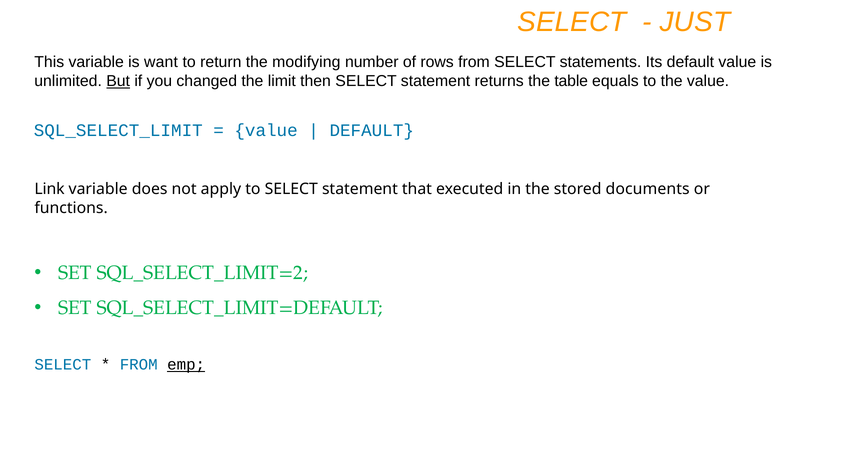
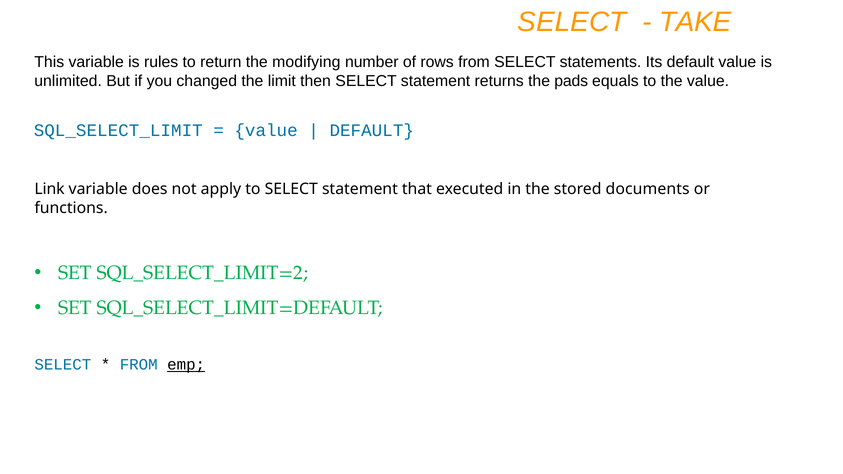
JUST: JUST -> TAKE (695, 22)
want: want -> rules (161, 62)
But underline: present -> none (118, 81)
table: table -> pads (571, 81)
